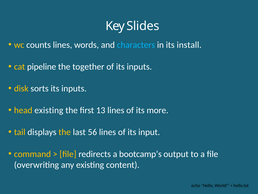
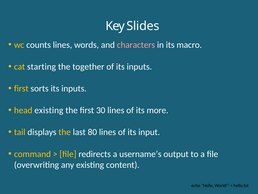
characters colour: light blue -> pink (136, 45)
install: install -> macro (189, 45)
pipeline: pipeline -> starting (42, 67)
disk: disk -> first (21, 88)
13: 13 -> 30 (101, 110)
56: 56 -> 80 (92, 132)
bootcamp’s: bootcamp’s -> username’s (140, 154)
